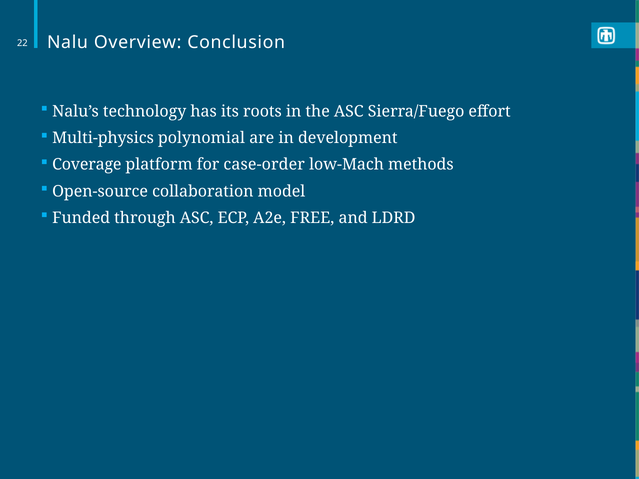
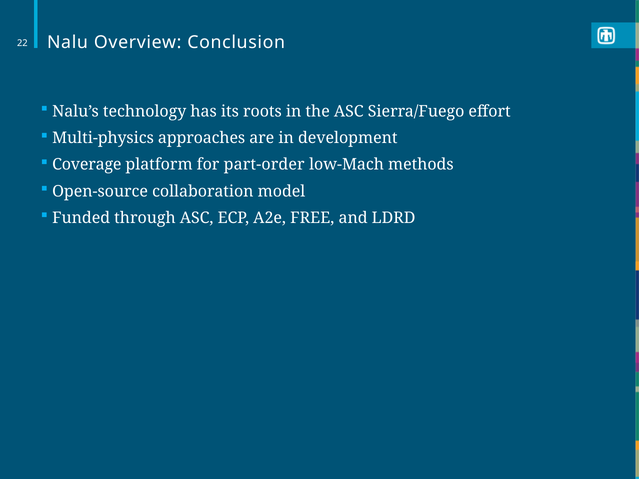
polynomial: polynomial -> approaches (202, 138)
case-order: case-order -> part-order (264, 165)
